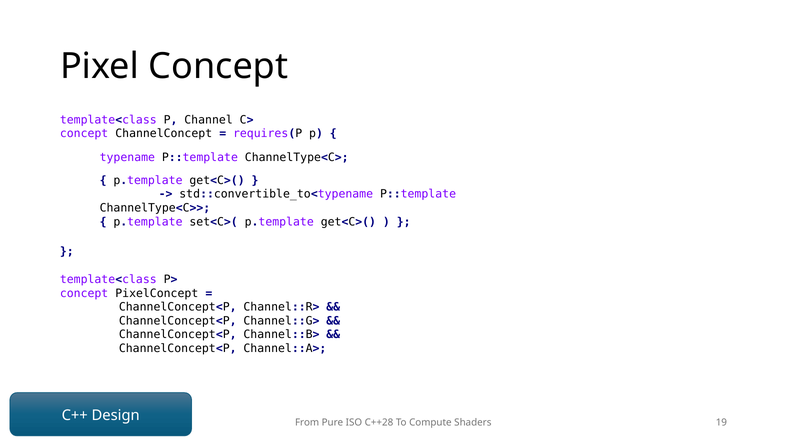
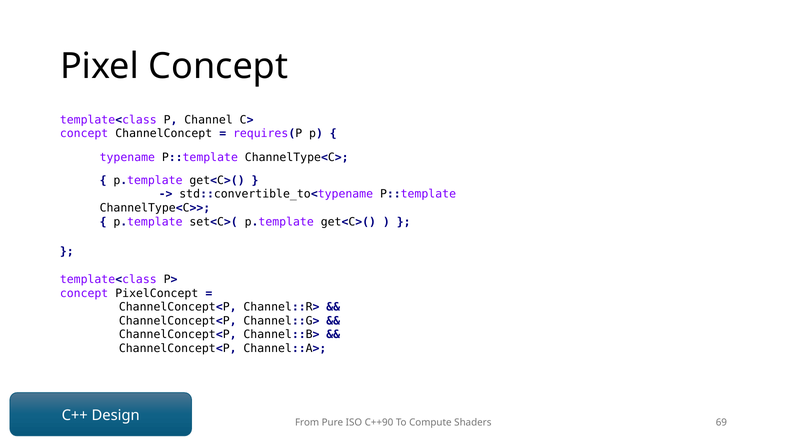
C++28: C++28 -> C++90 (379, 422)
19: 19 -> 69 (721, 422)
